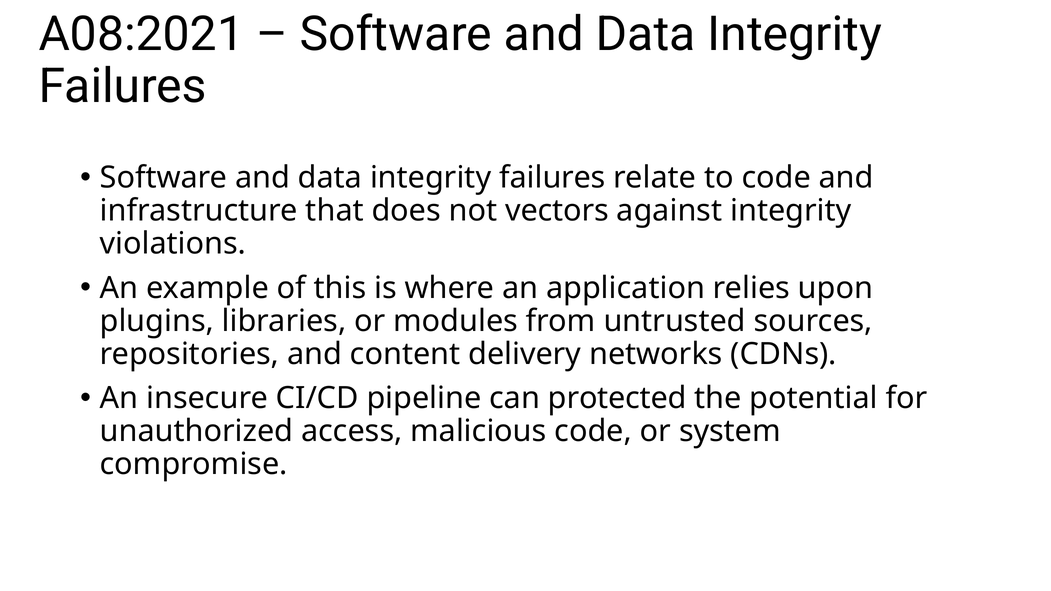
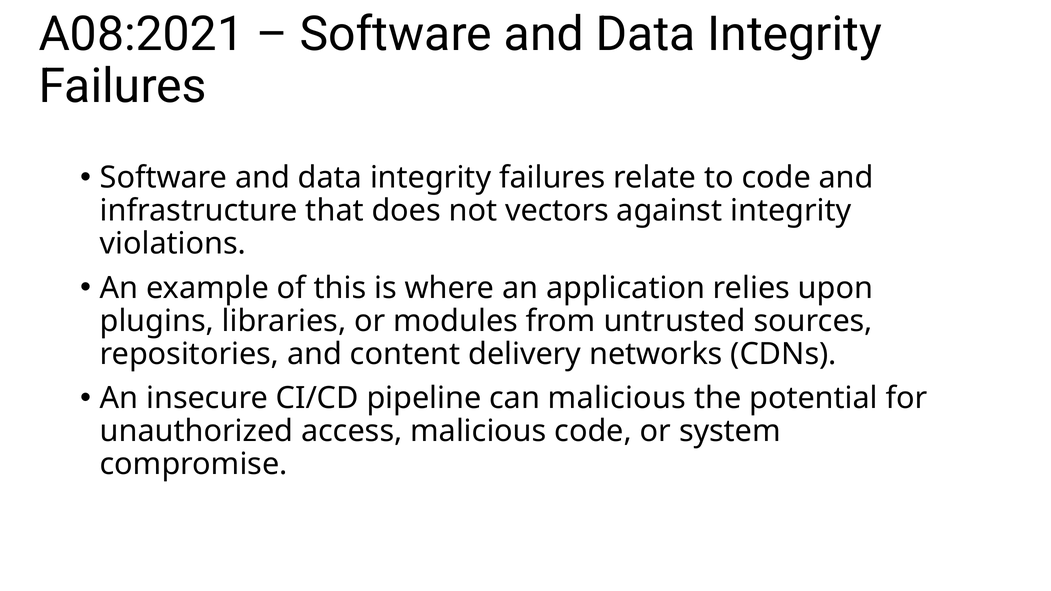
can protected: protected -> malicious (617, 398)
